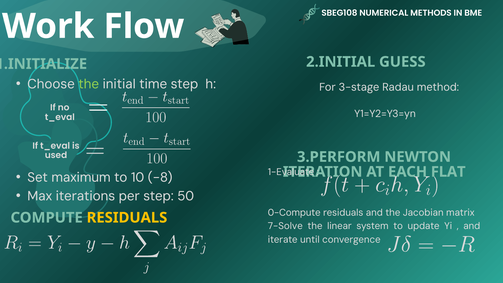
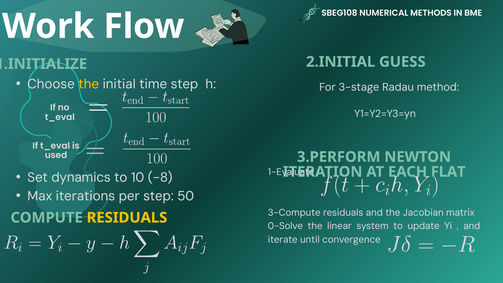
the colour: light green -> yellow (89, 84)
maximum: maximum -> dynamics (81, 177)
0-Compute: 0-Compute -> 3-Compute (294, 213)
7-Solve: 7-Solve -> 0-Solve (285, 226)
